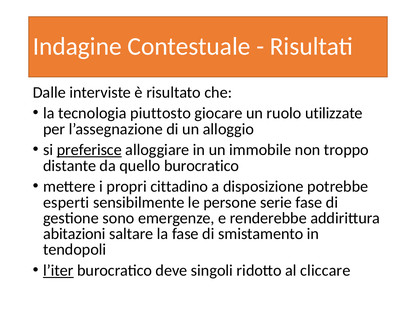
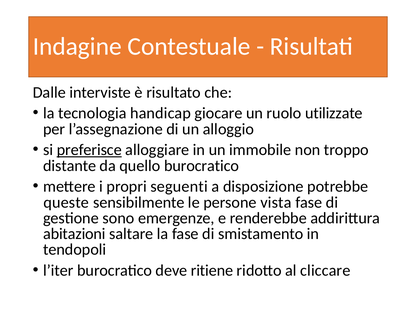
piuttosto: piuttosto -> handicap (161, 113)
cittadino: cittadino -> seguenti (179, 187)
esperti: esperti -> queste (66, 202)
serie: serie -> vista (276, 202)
l’iter underline: present -> none (58, 271)
singoli: singoli -> ritiene (212, 271)
